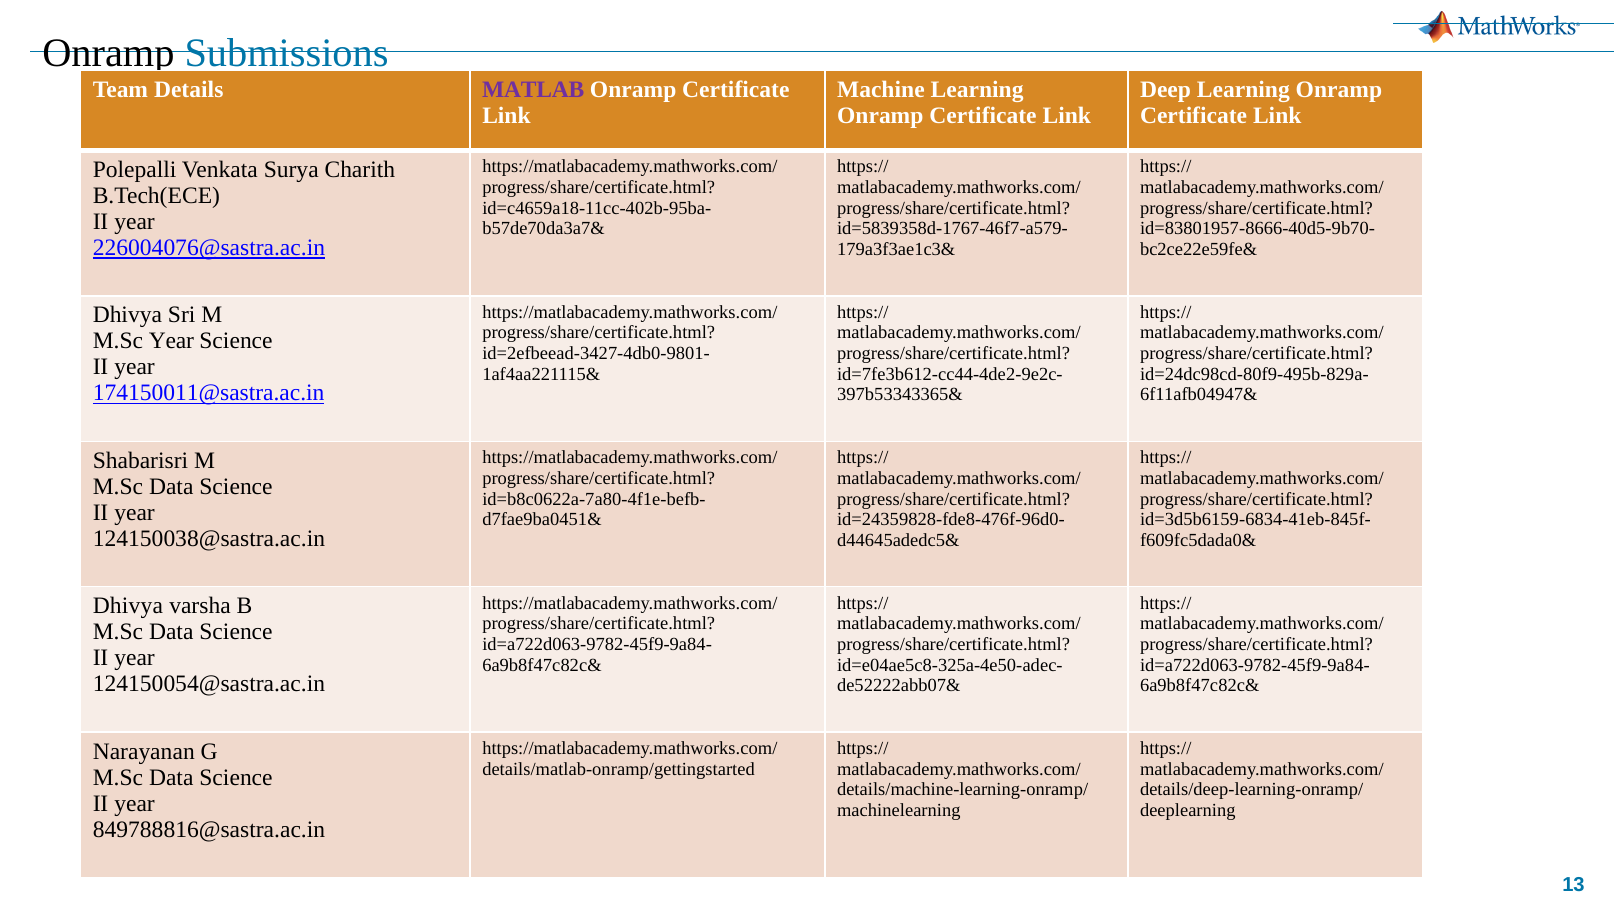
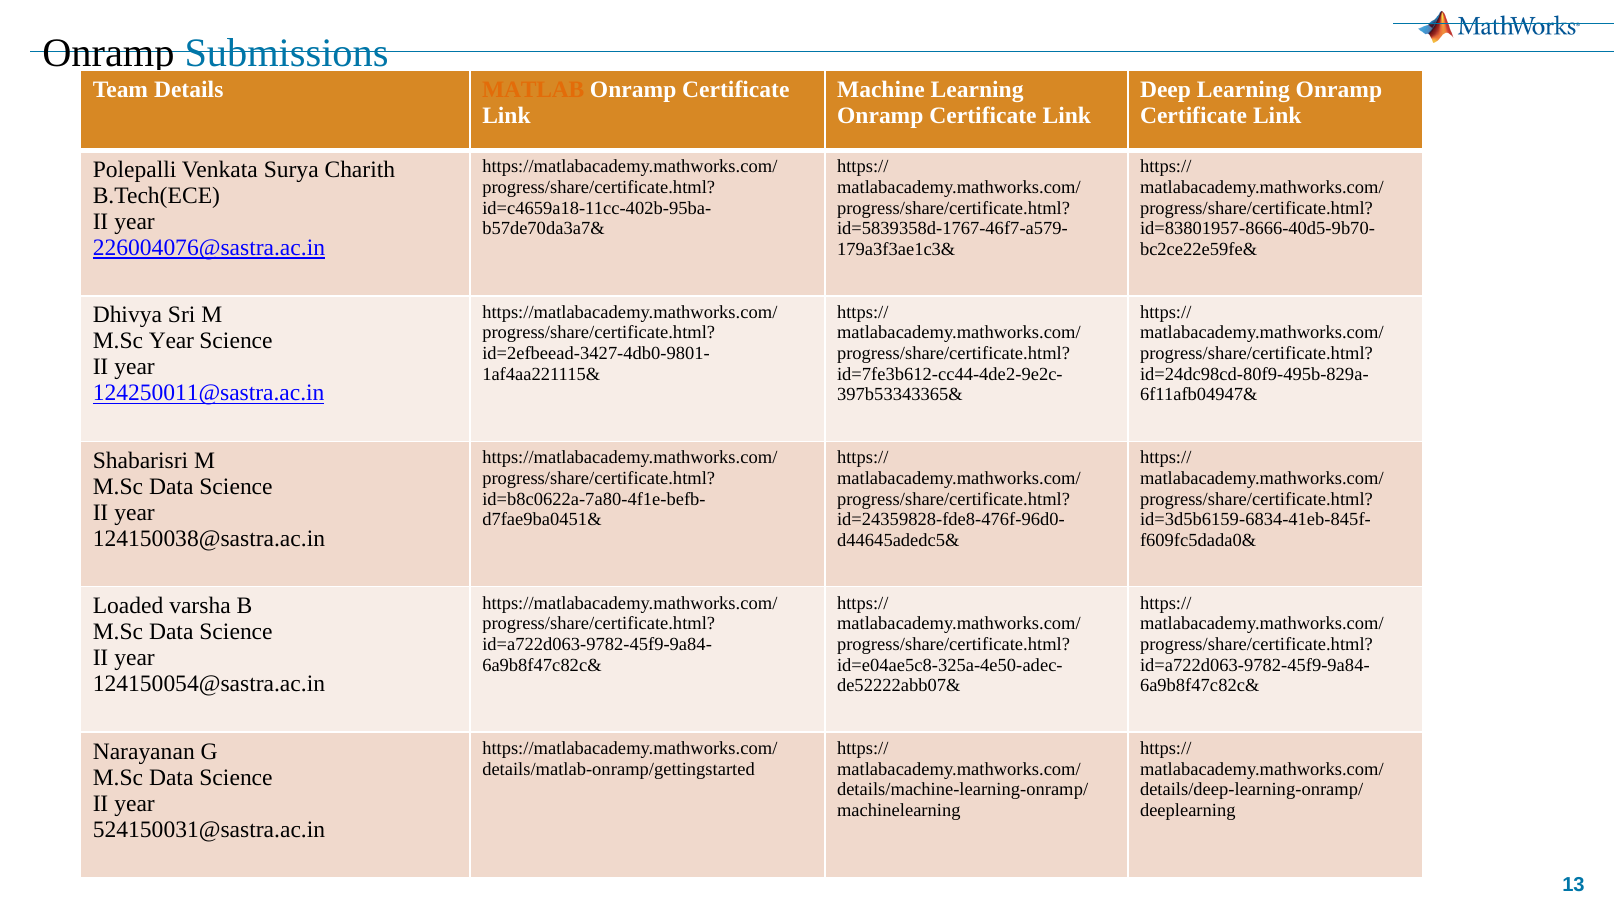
MATLAB colour: purple -> orange (533, 90)
174150011@sastra.ac.in: 174150011@sastra.ac.in -> 124250011@sastra.ac.in (209, 393)
Dhivya: Dhivya -> Loaded (128, 606)
849788816@sastra.ac.in: 849788816@sastra.ac.in -> 524150031@sastra.ac.in (209, 829)
